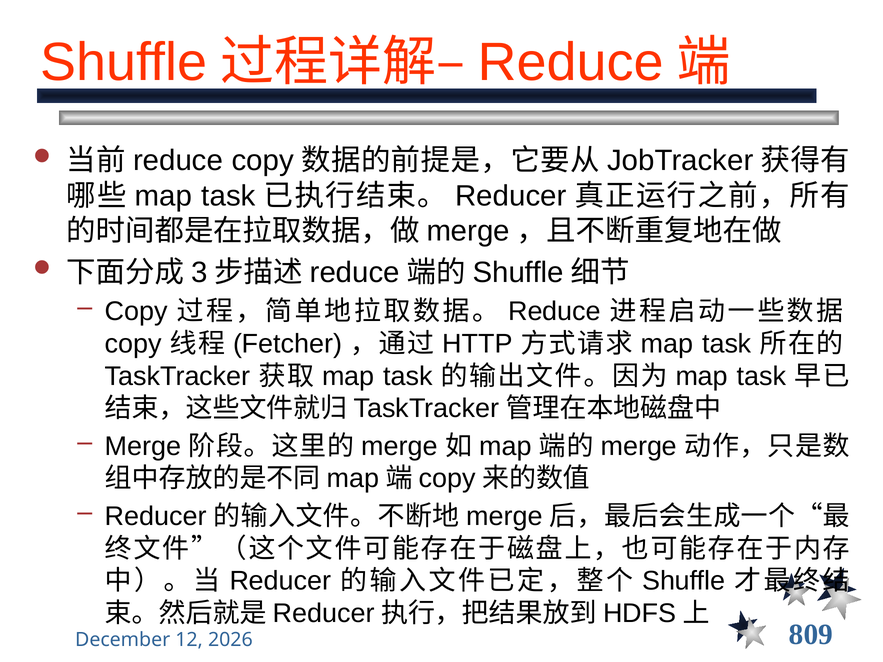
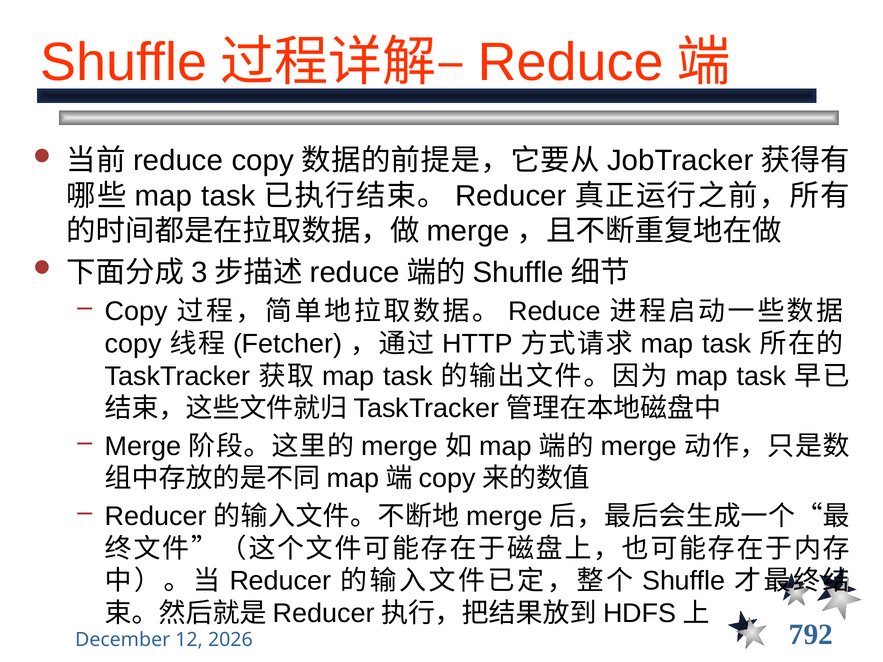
809: 809 -> 792 (811, 635)
